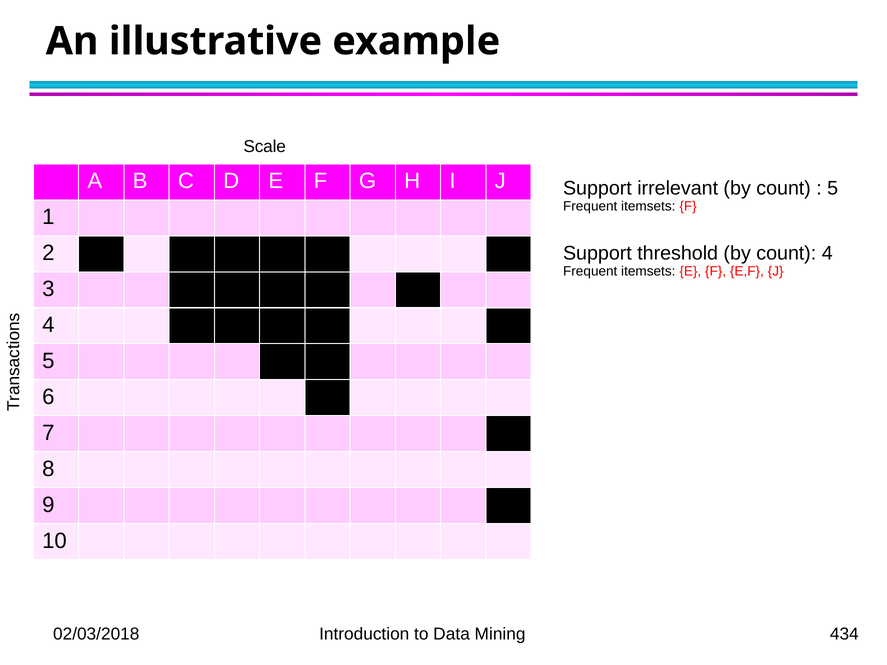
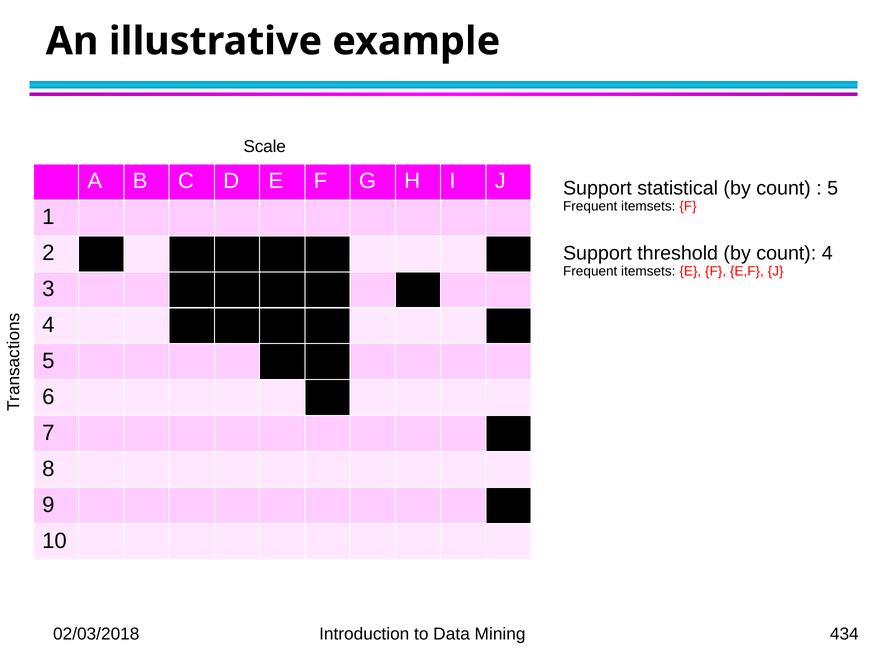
irrelevant: irrelevant -> statistical (678, 188)
